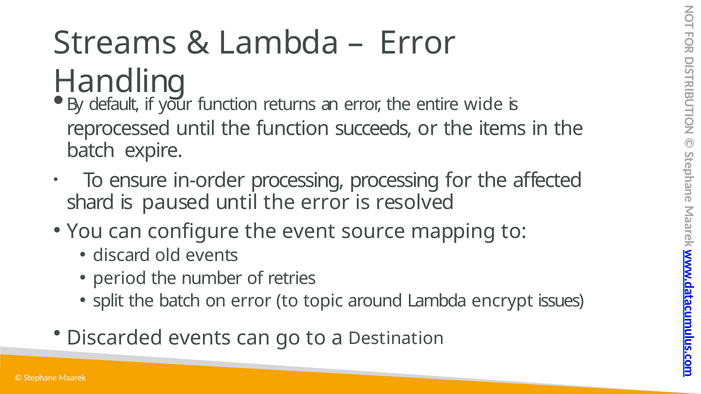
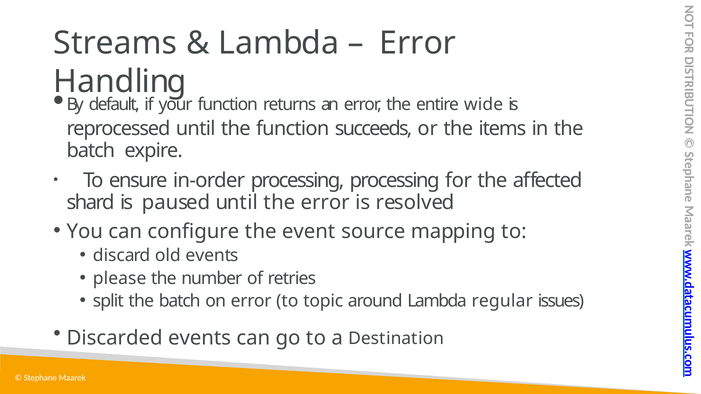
period: period -> please (120, 278)
encrypt: encrypt -> regular (502, 301)
